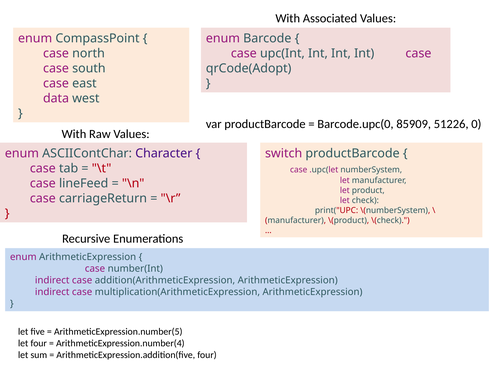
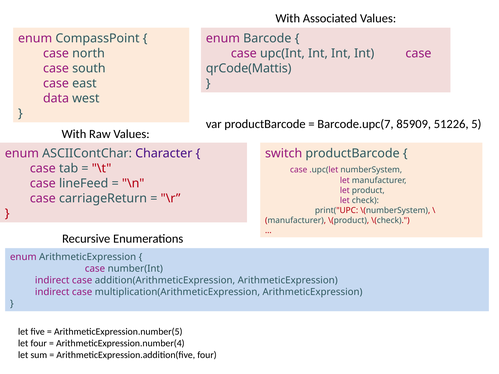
qrCode(Adopt: qrCode(Adopt -> qrCode(Mattis (249, 68)
Barcode.upc(0: Barcode.upc(0 -> Barcode.upc(7 (355, 124)
0: 0 -> 5 (476, 124)
